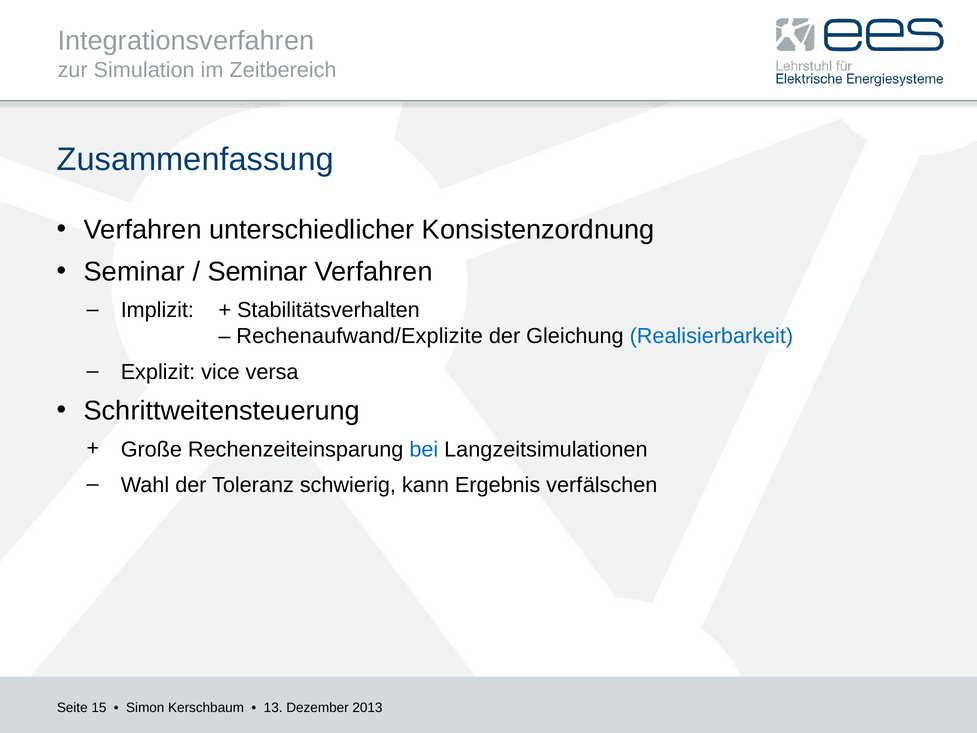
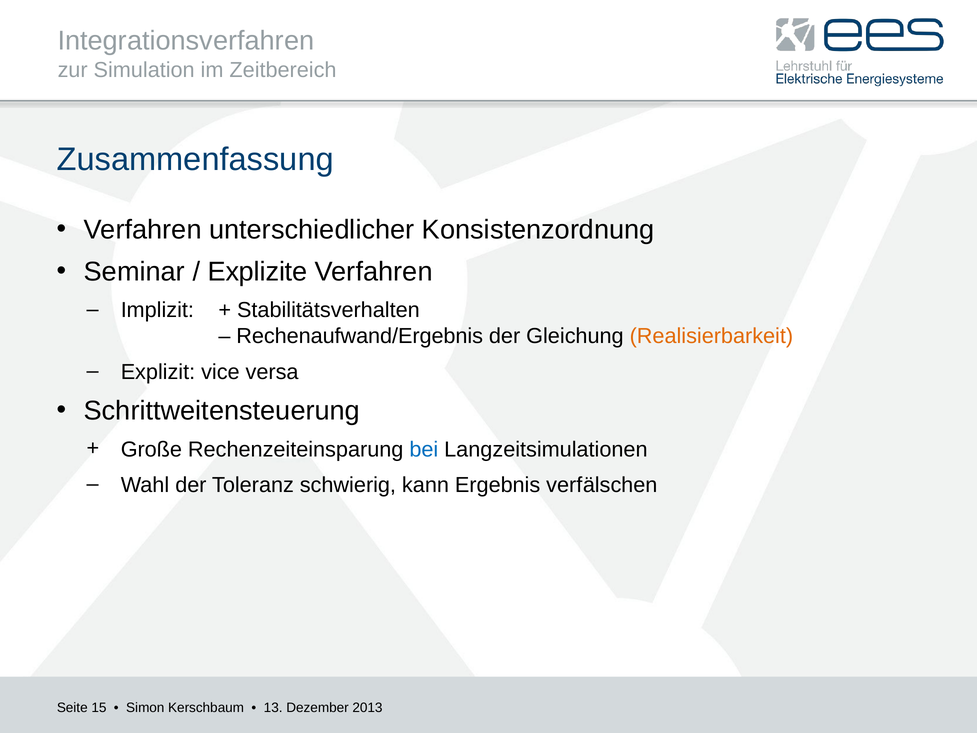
Seminar: Seminar -> Explizite (258, 272)
Rechenaufwand/Explizite: Rechenaufwand/Explizite -> Rechenaufwand/Ergebnis (360, 336)
Realisierbarkeit colour: blue -> orange (711, 336)
